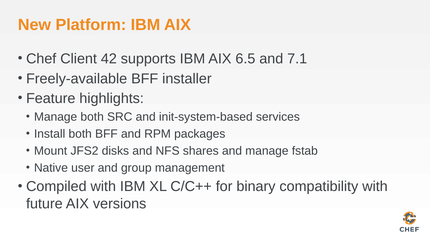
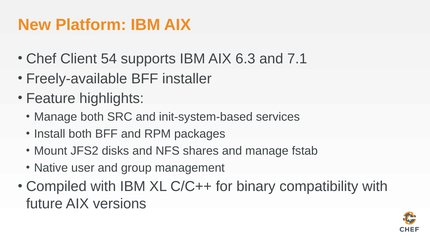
42: 42 -> 54 (109, 59)
6.5: 6.5 -> 6.3 (245, 59)
